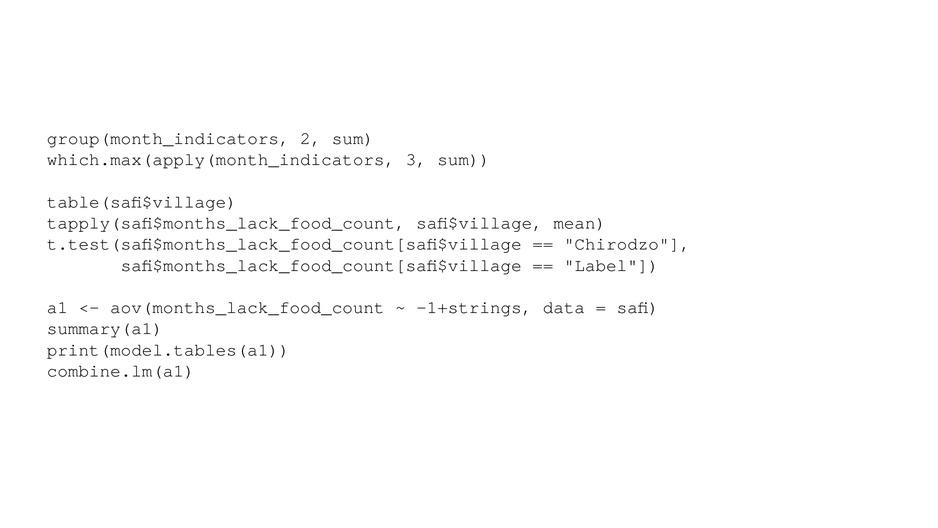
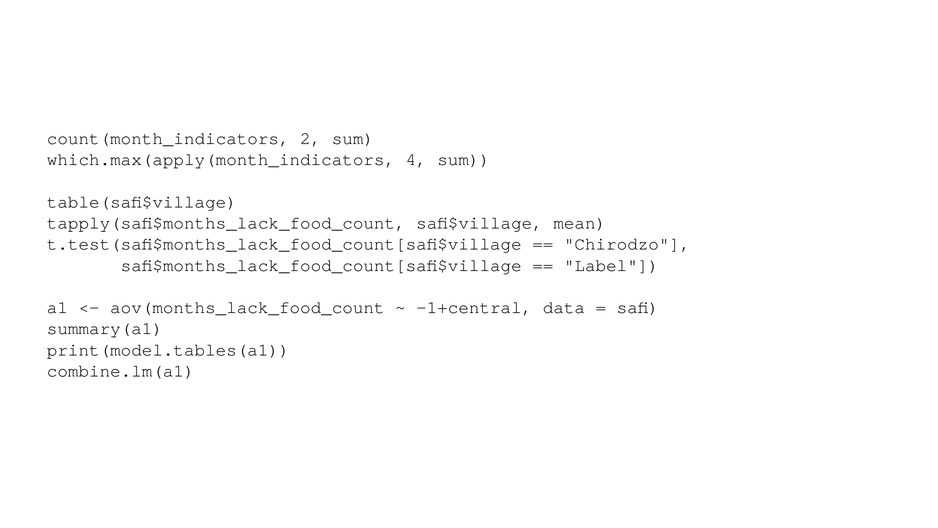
group(month_indicators: group(month_indicators -> count(month_indicators (168, 138)
3: 3 -> 4 (416, 160)
-1+strings: -1+strings -> -1+central (474, 307)
